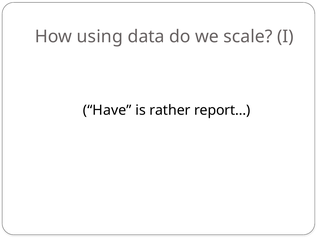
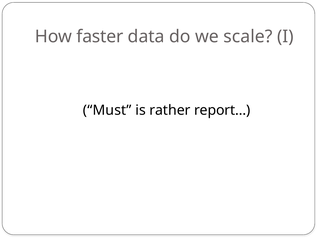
using: using -> faster (100, 37)
Have: Have -> Must (107, 110)
